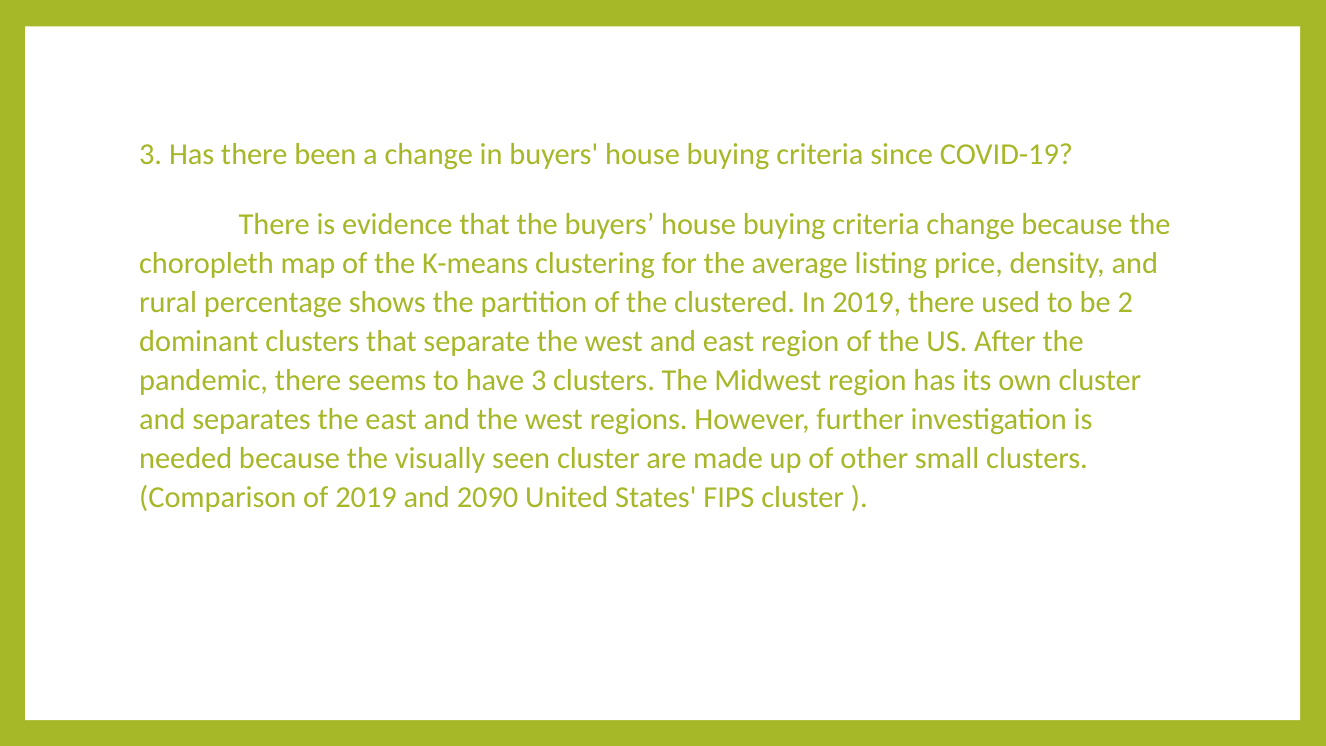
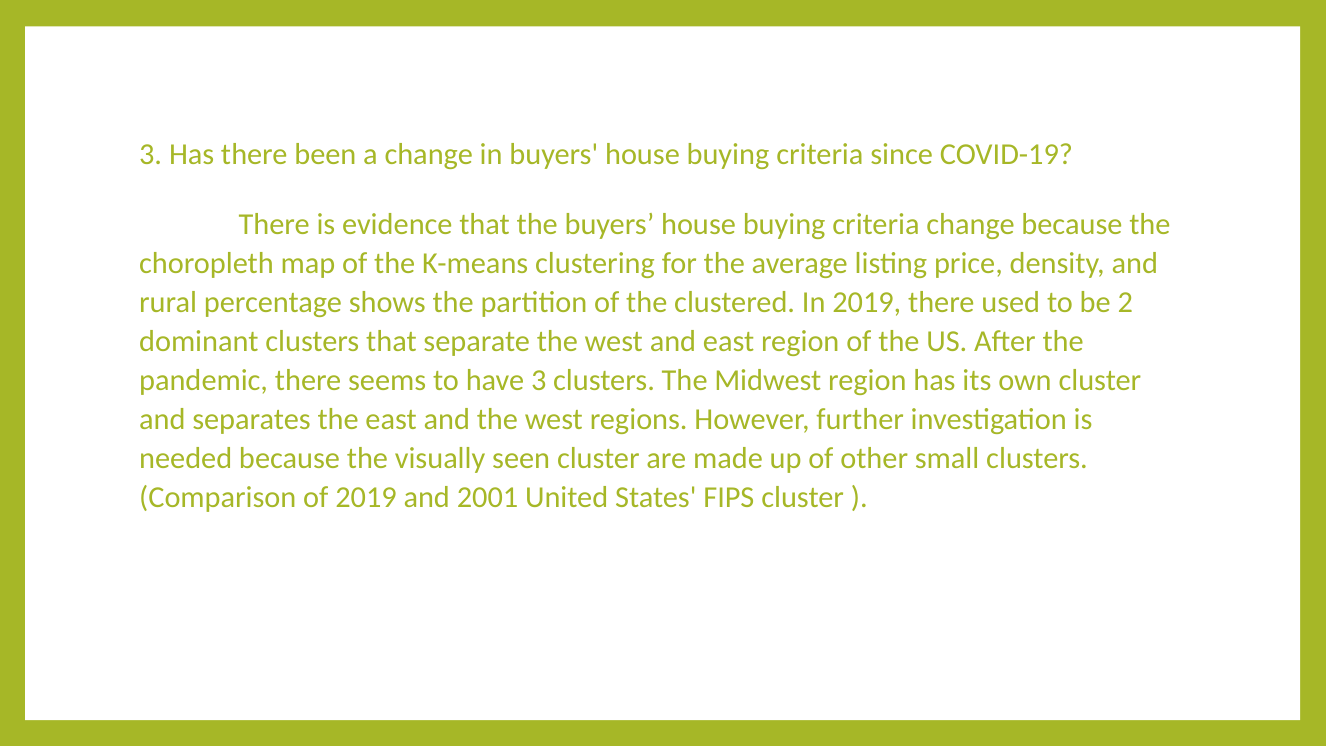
2090: 2090 -> 2001 (488, 497)
